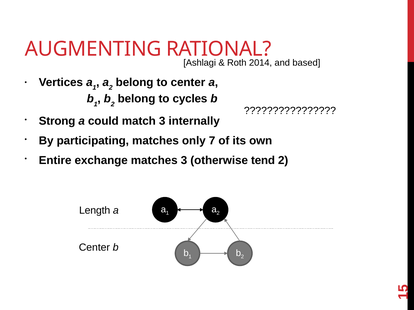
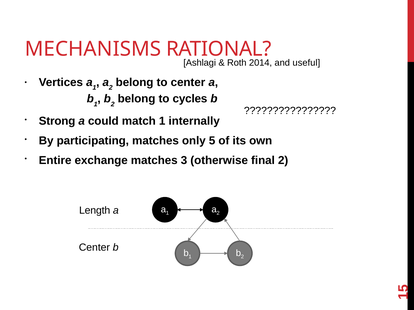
AUGMENTING: AUGMENTING -> MECHANISMS (93, 49)
based: based -> useful (306, 63)
match 3: 3 -> 1 (162, 121)
only 7: 7 -> 5 (212, 141)
tend: tend -> final (263, 161)
